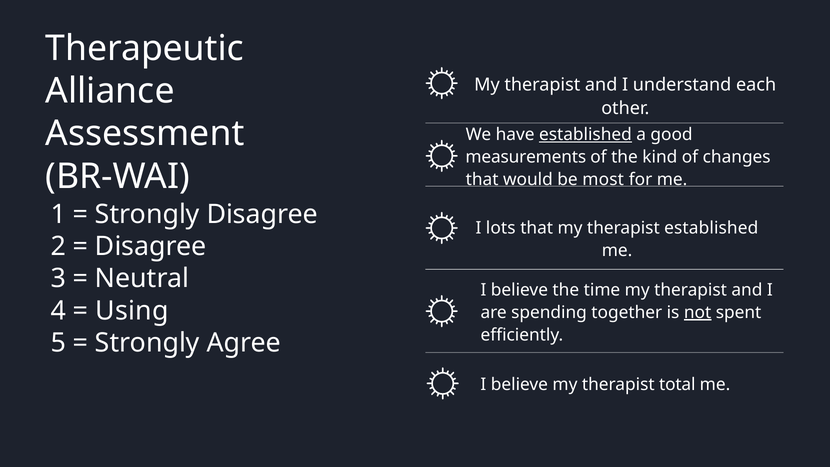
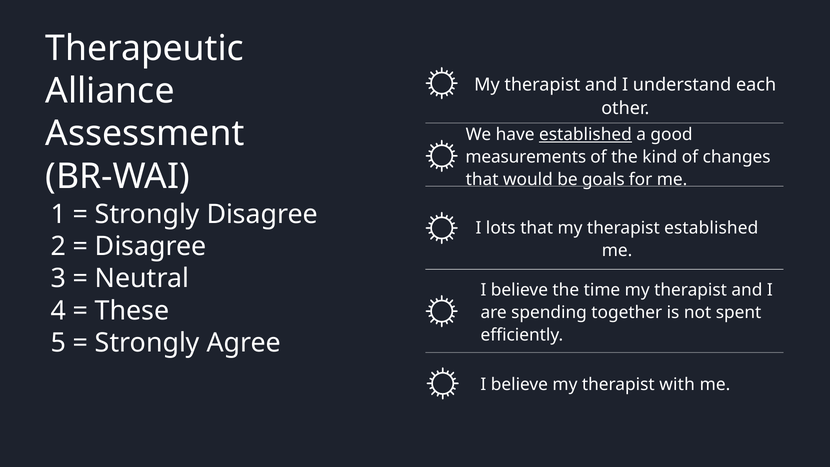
most: most -> goals (603, 180)
Using: Using -> These (132, 311)
not underline: present -> none (698, 312)
total: total -> with (677, 384)
